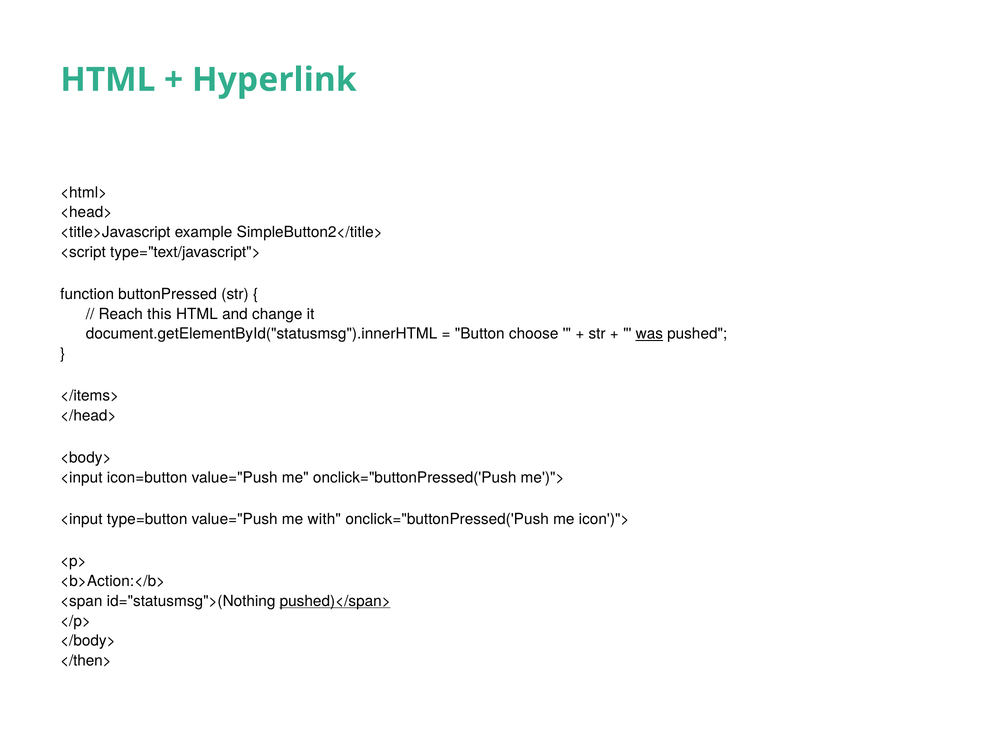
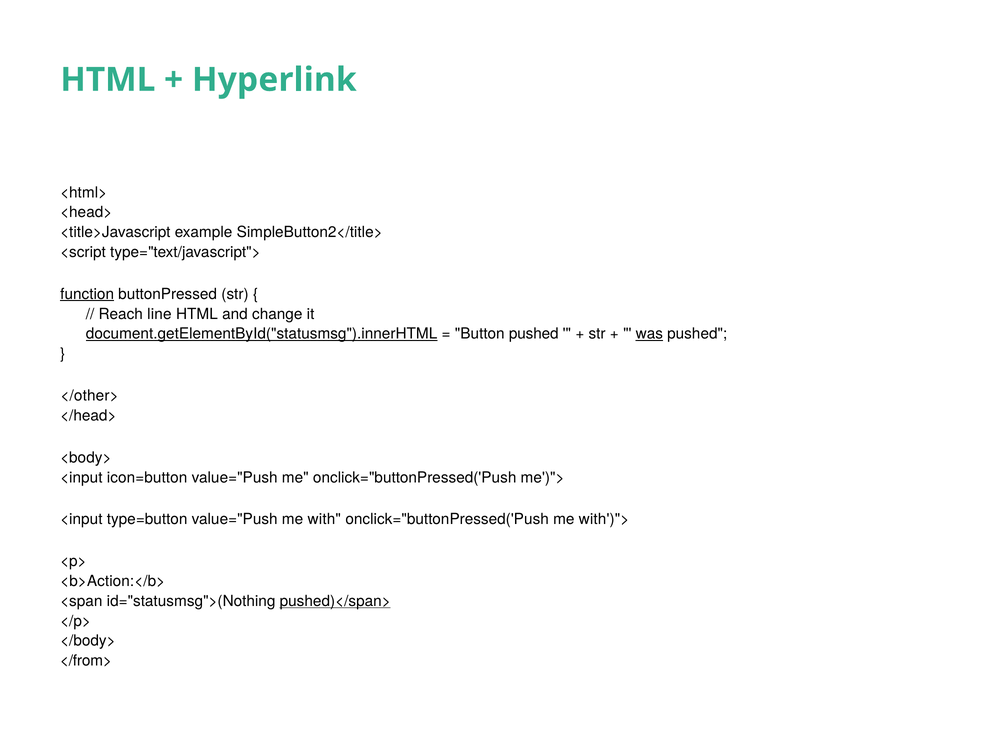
function underline: none -> present (87, 294)
this: this -> line (159, 314)
document.getElementById("statusmsg").innerHTML underline: none -> present (262, 334)
Button choose: choose -> pushed (534, 334)
</items>: </items> -> </other> (90, 396)
icon')">: icon')"> -> with')"> (604, 519)
</then>: </then> -> </from> (86, 661)
